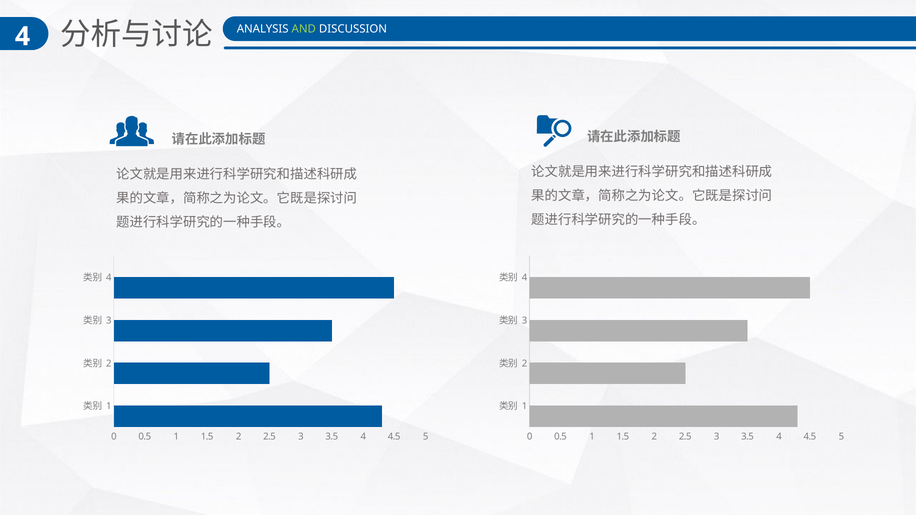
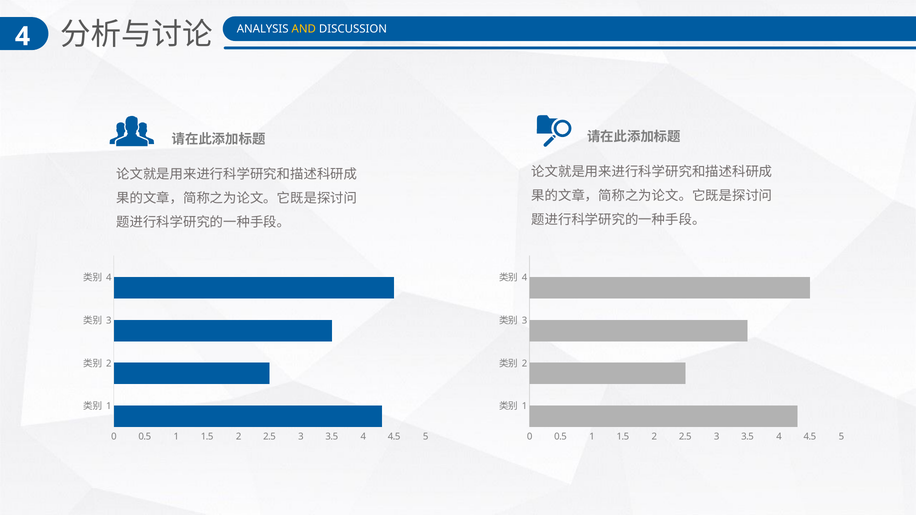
AND colour: light green -> yellow (304, 29)
